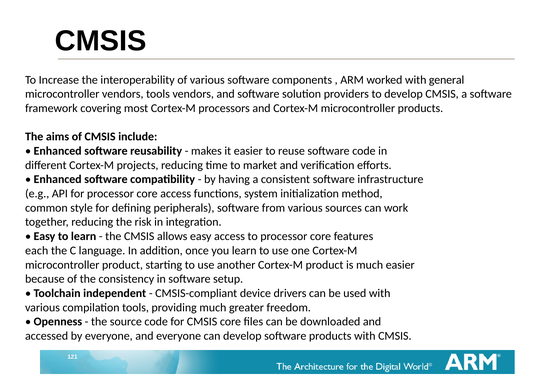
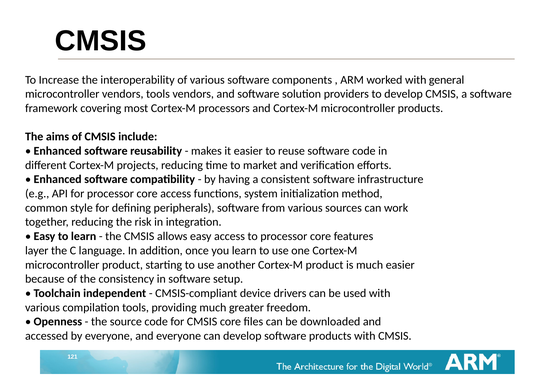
each: each -> layer (37, 251)
